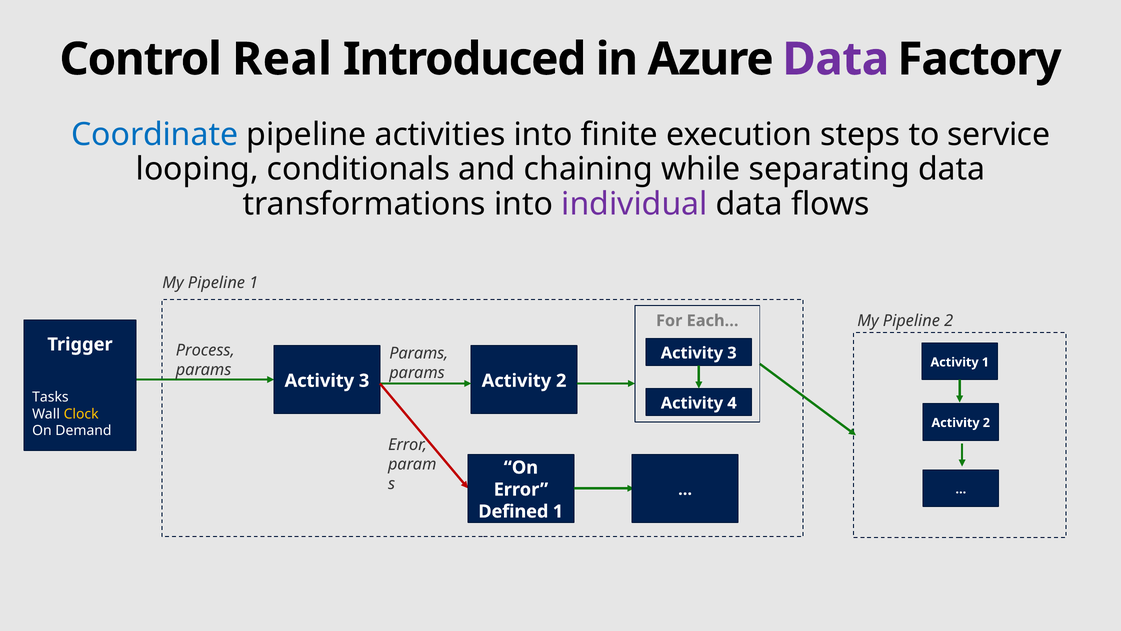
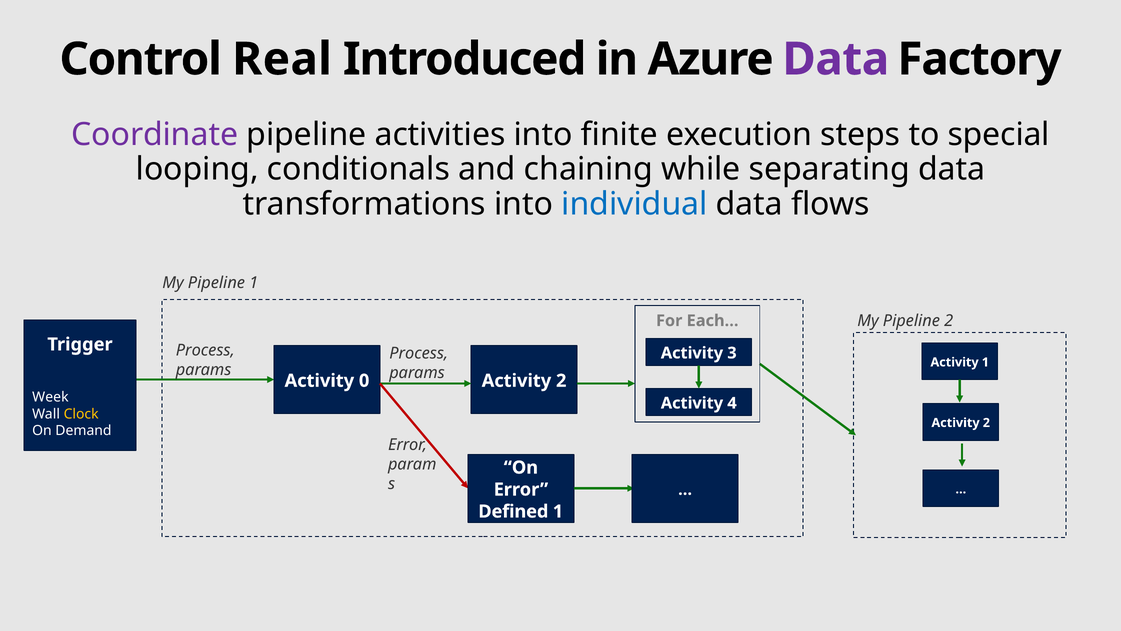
Coordinate colour: blue -> purple (155, 135)
service: service -> special (999, 135)
individual colour: purple -> blue (634, 204)
Params: Params -> Process (419, 353)
3: 3 -> 0 (364, 380)
Tasks: Tasks -> Week (50, 397)
